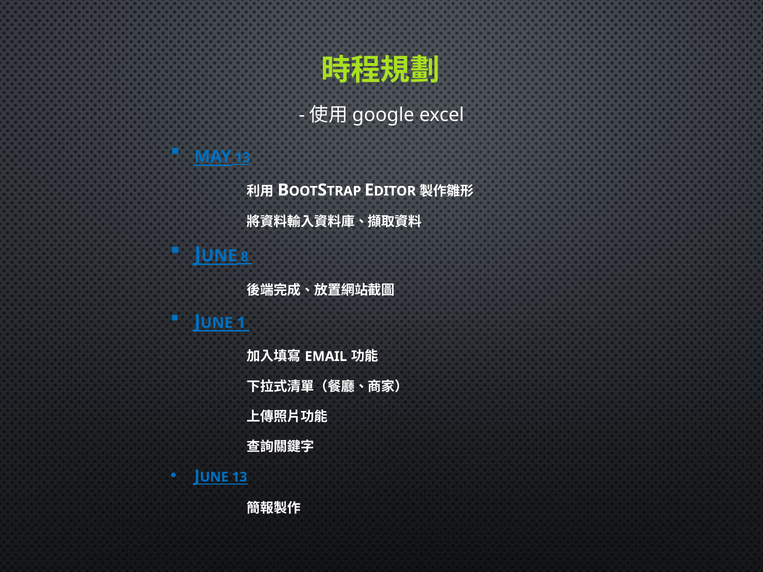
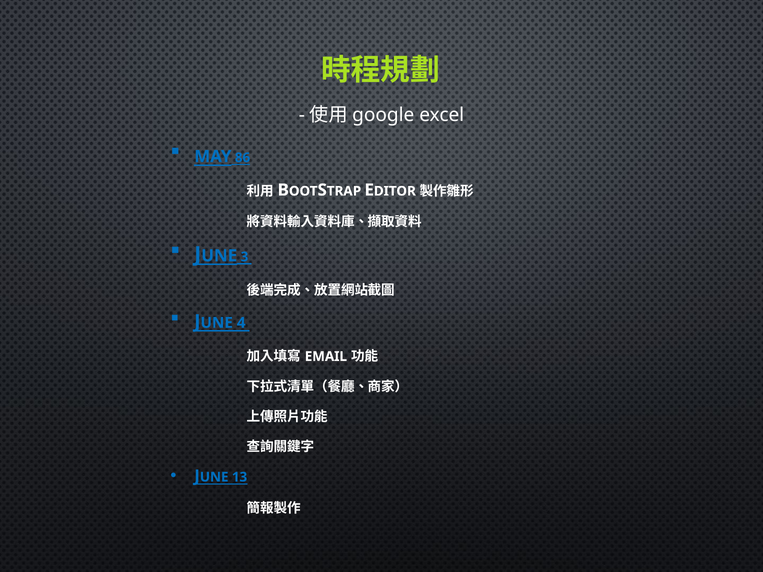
MAY 13: 13 -> 86 (243, 158)
8: 8 -> 3 (245, 257)
1: 1 -> 4 (241, 323)
